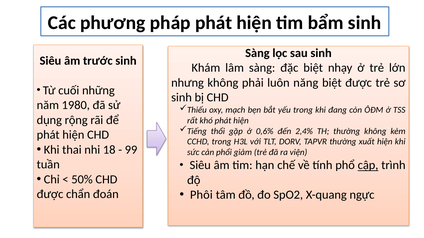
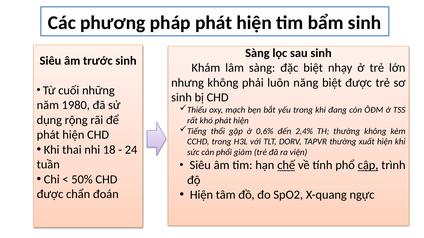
99: 99 -> 24 (131, 150)
chế underline: none -> present (286, 166)
Phôi: Phôi -> Hiện (201, 195)
